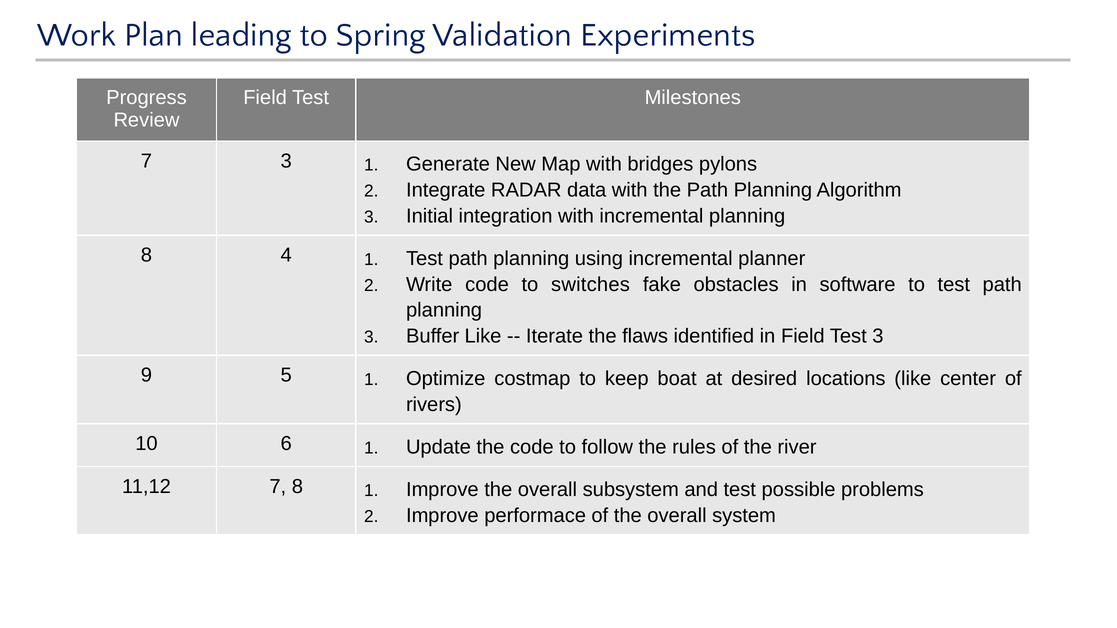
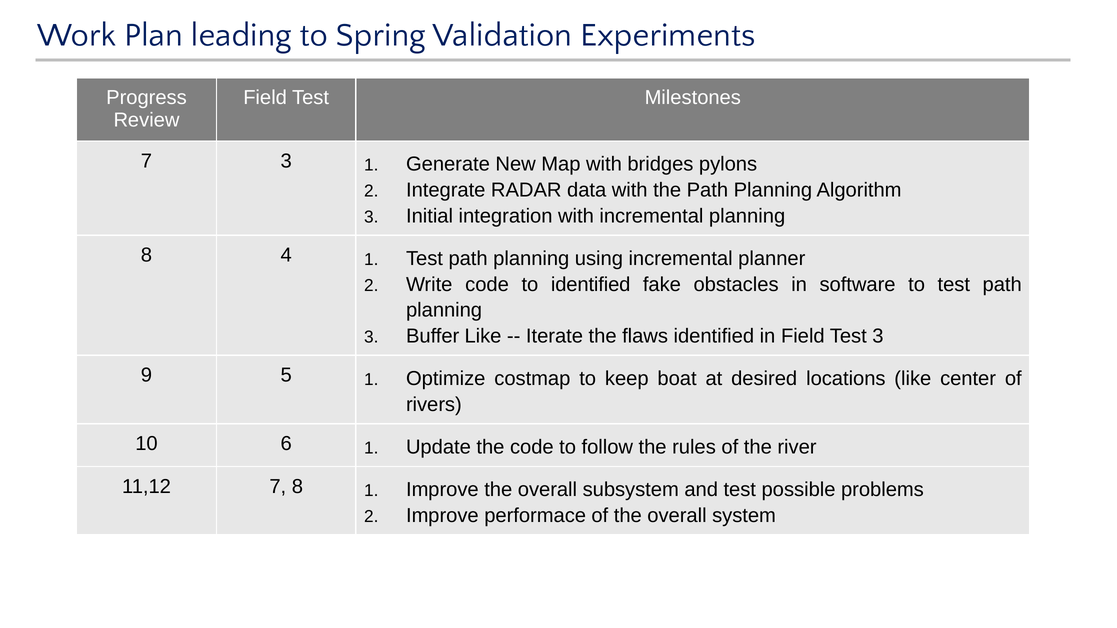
to switches: switches -> identified (591, 285)
